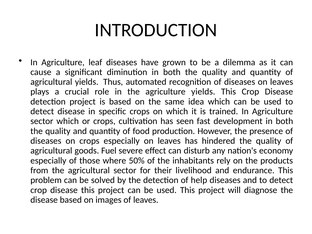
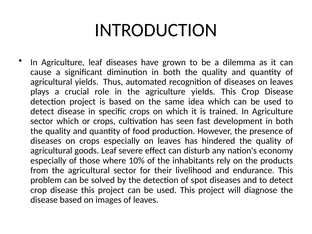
goods Fuel: Fuel -> Leaf (109, 151)
50%: 50% -> 10% (137, 161)
help: help -> spot (199, 180)
